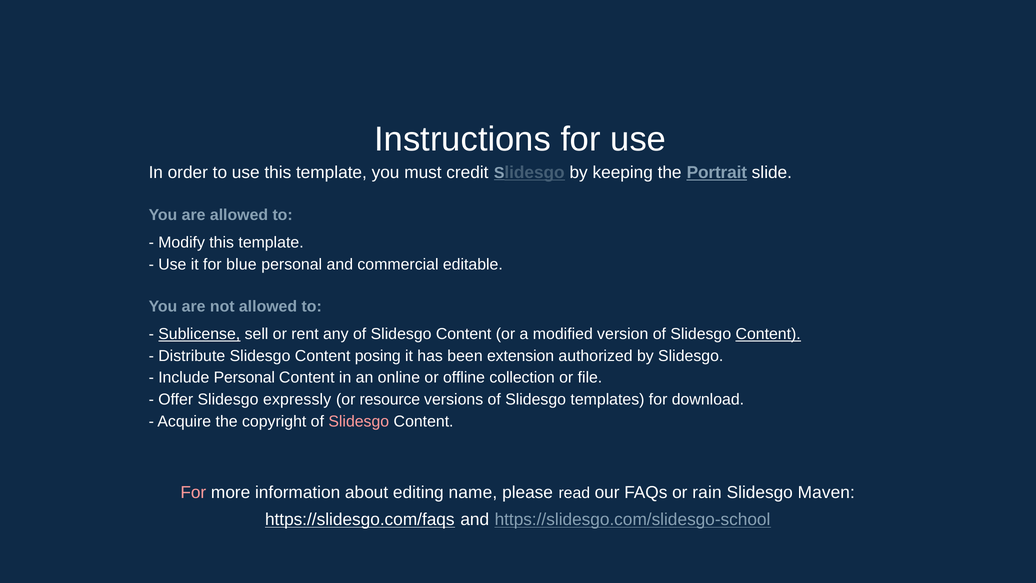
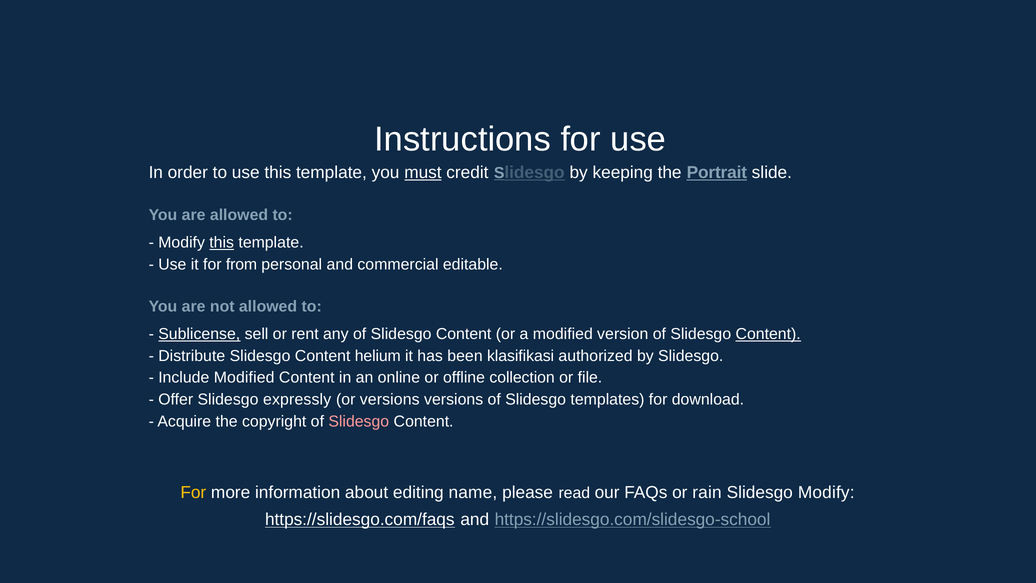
must underline: none -> present (423, 172)
this underline: none -> present (222, 243)
blue: blue -> from (242, 264)
posing: posing -> helium (378, 356)
extension: extension -> klasifikasi (521, 356)
Include Personal: Personal -> Modified (244, 378)
or resource: resource -> versions (390, 399)
For colour: pink -> yellow (193, 492)
Slidesgo Maven: Maven -> Modify (826, 492)
